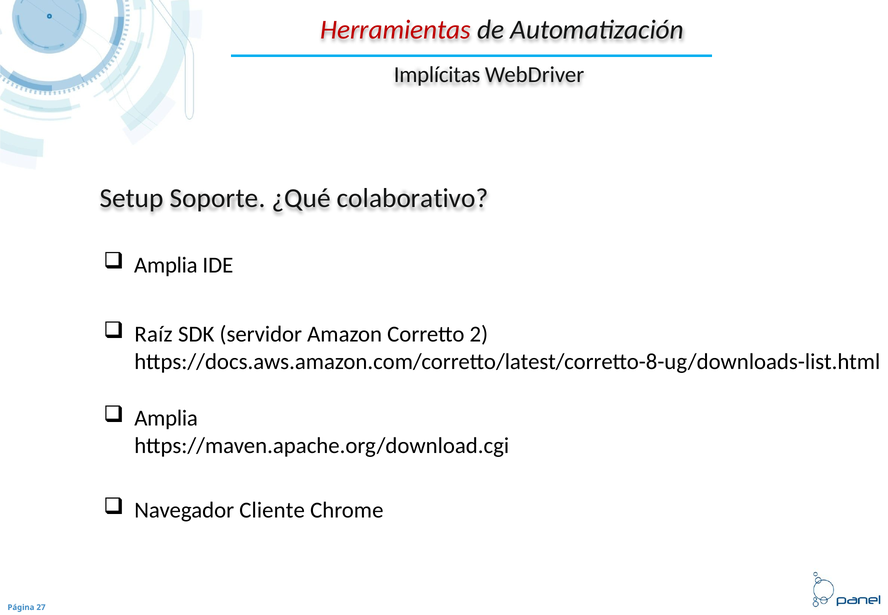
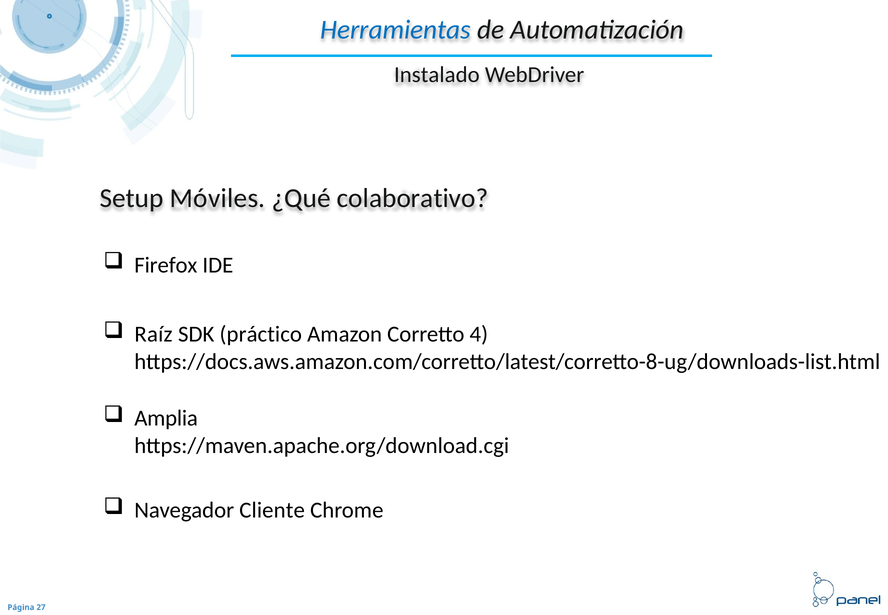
Herramientas colour: red -> blue (396, 30)
Implícitas: Implícitas -> Instalado (437, 75)
Soporte: Soporte -> Móviles (218, 198)
Amplia: Amplia -> Firefox (166, 265)
servidor: servidor -> práctico (261, 334)
2: 2 -> 4 (479, 334)
